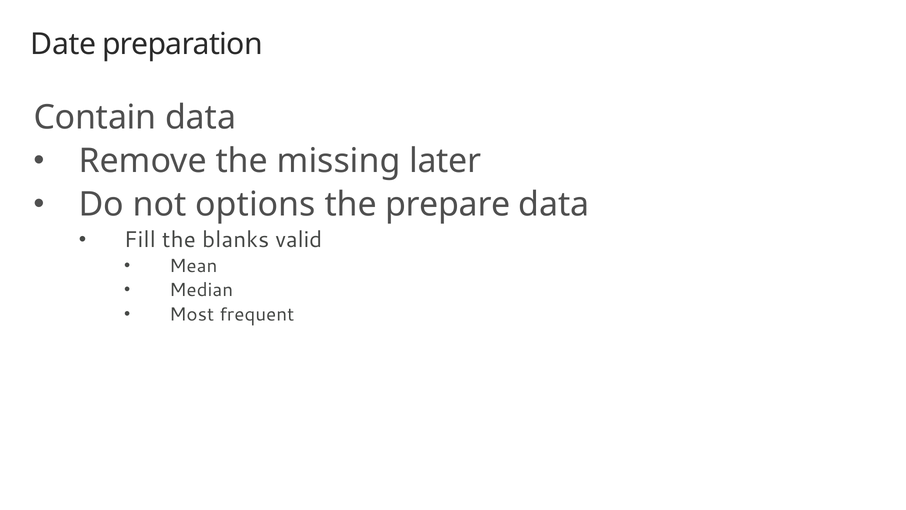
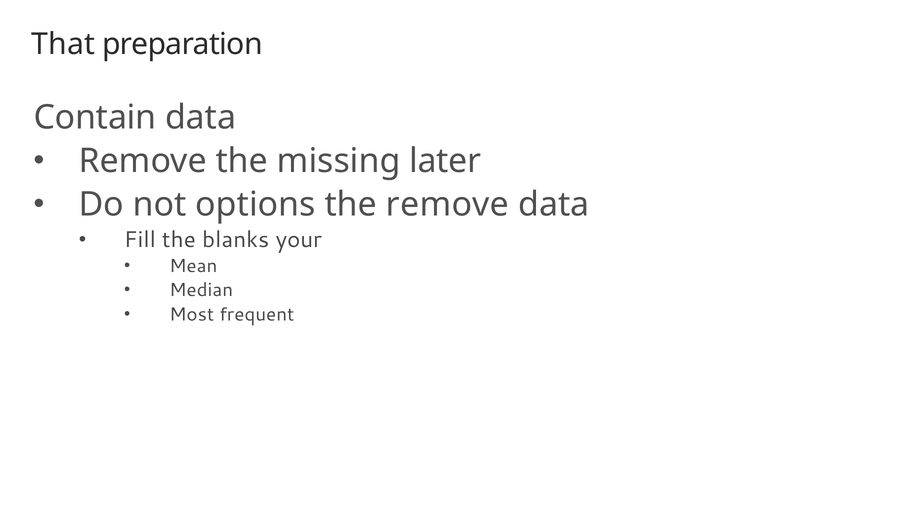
Date: Date -> That (63, 44)
the prepare: prepare -> remove (447, 204)
valid: valid -> your (299, 240)
